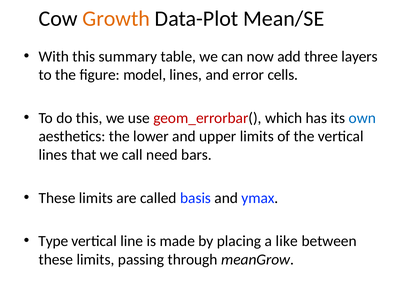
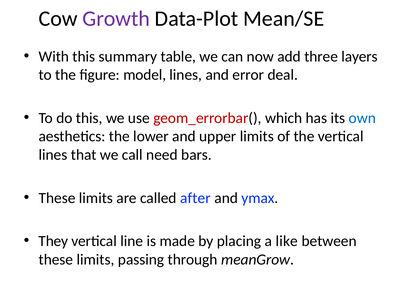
Growth colour: orange -> purple (116, 19)
cells: cells -> deal (283, 75)
basis: basis -> after (195, 198)
Type: Type -> They (53, 241)
